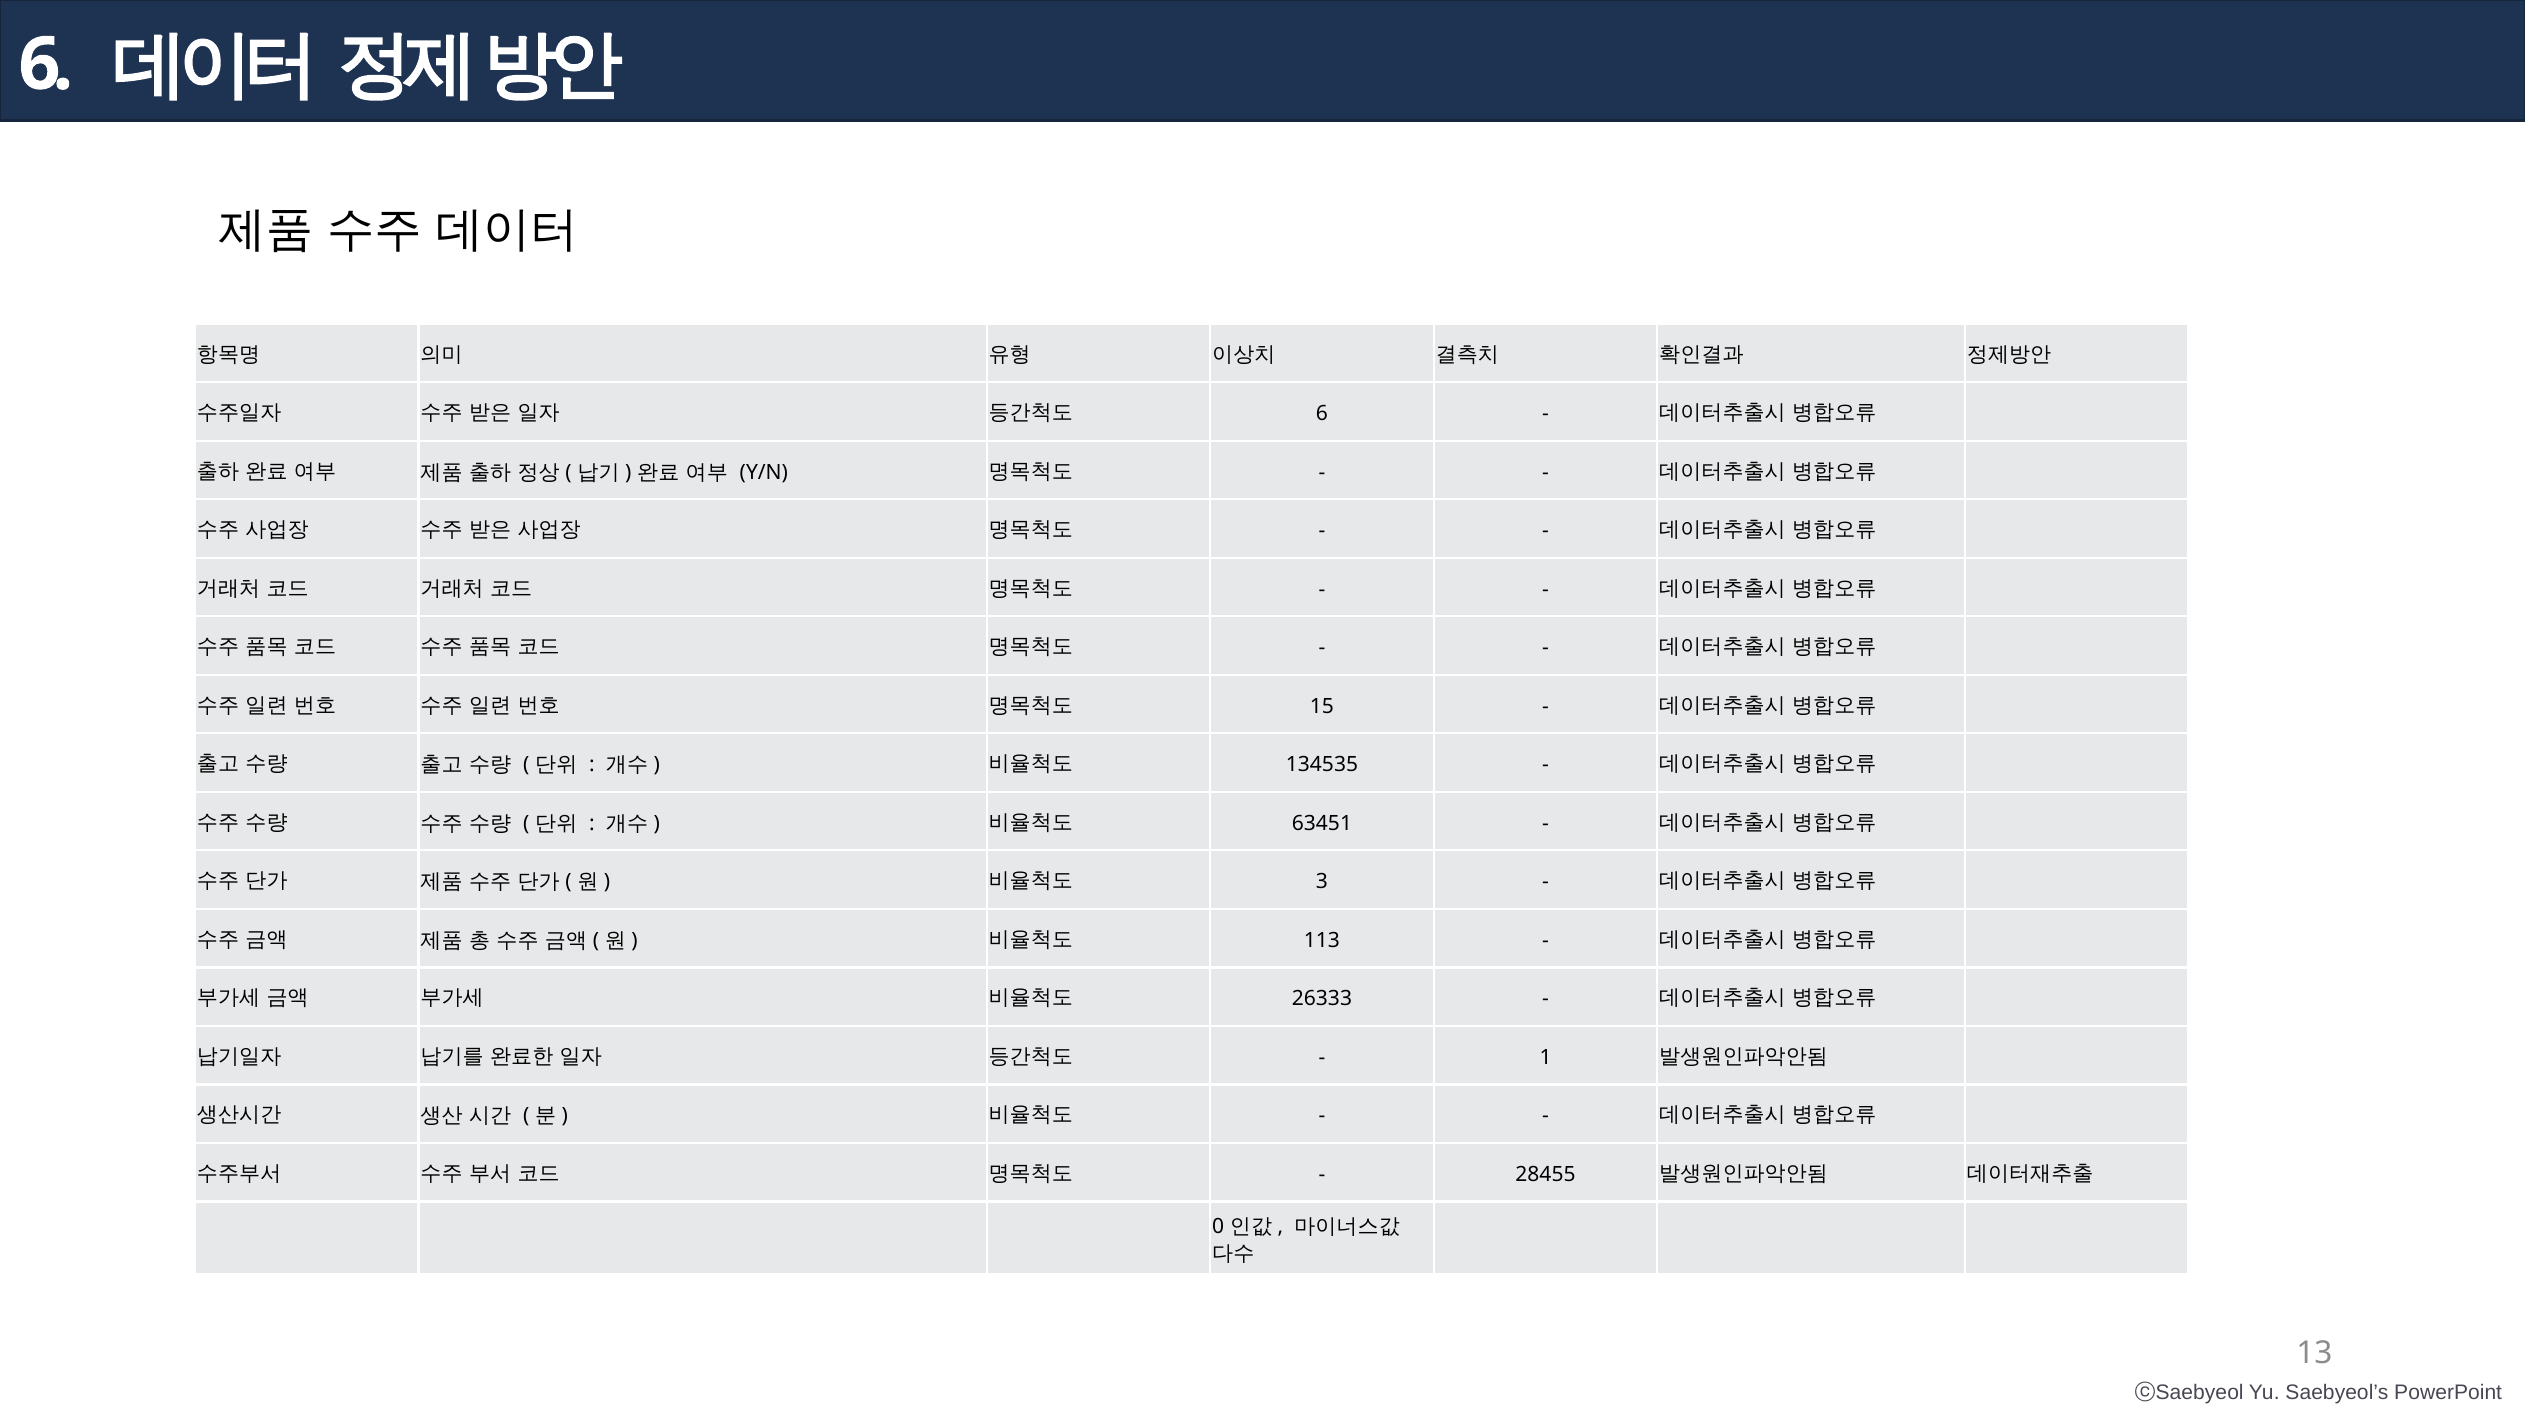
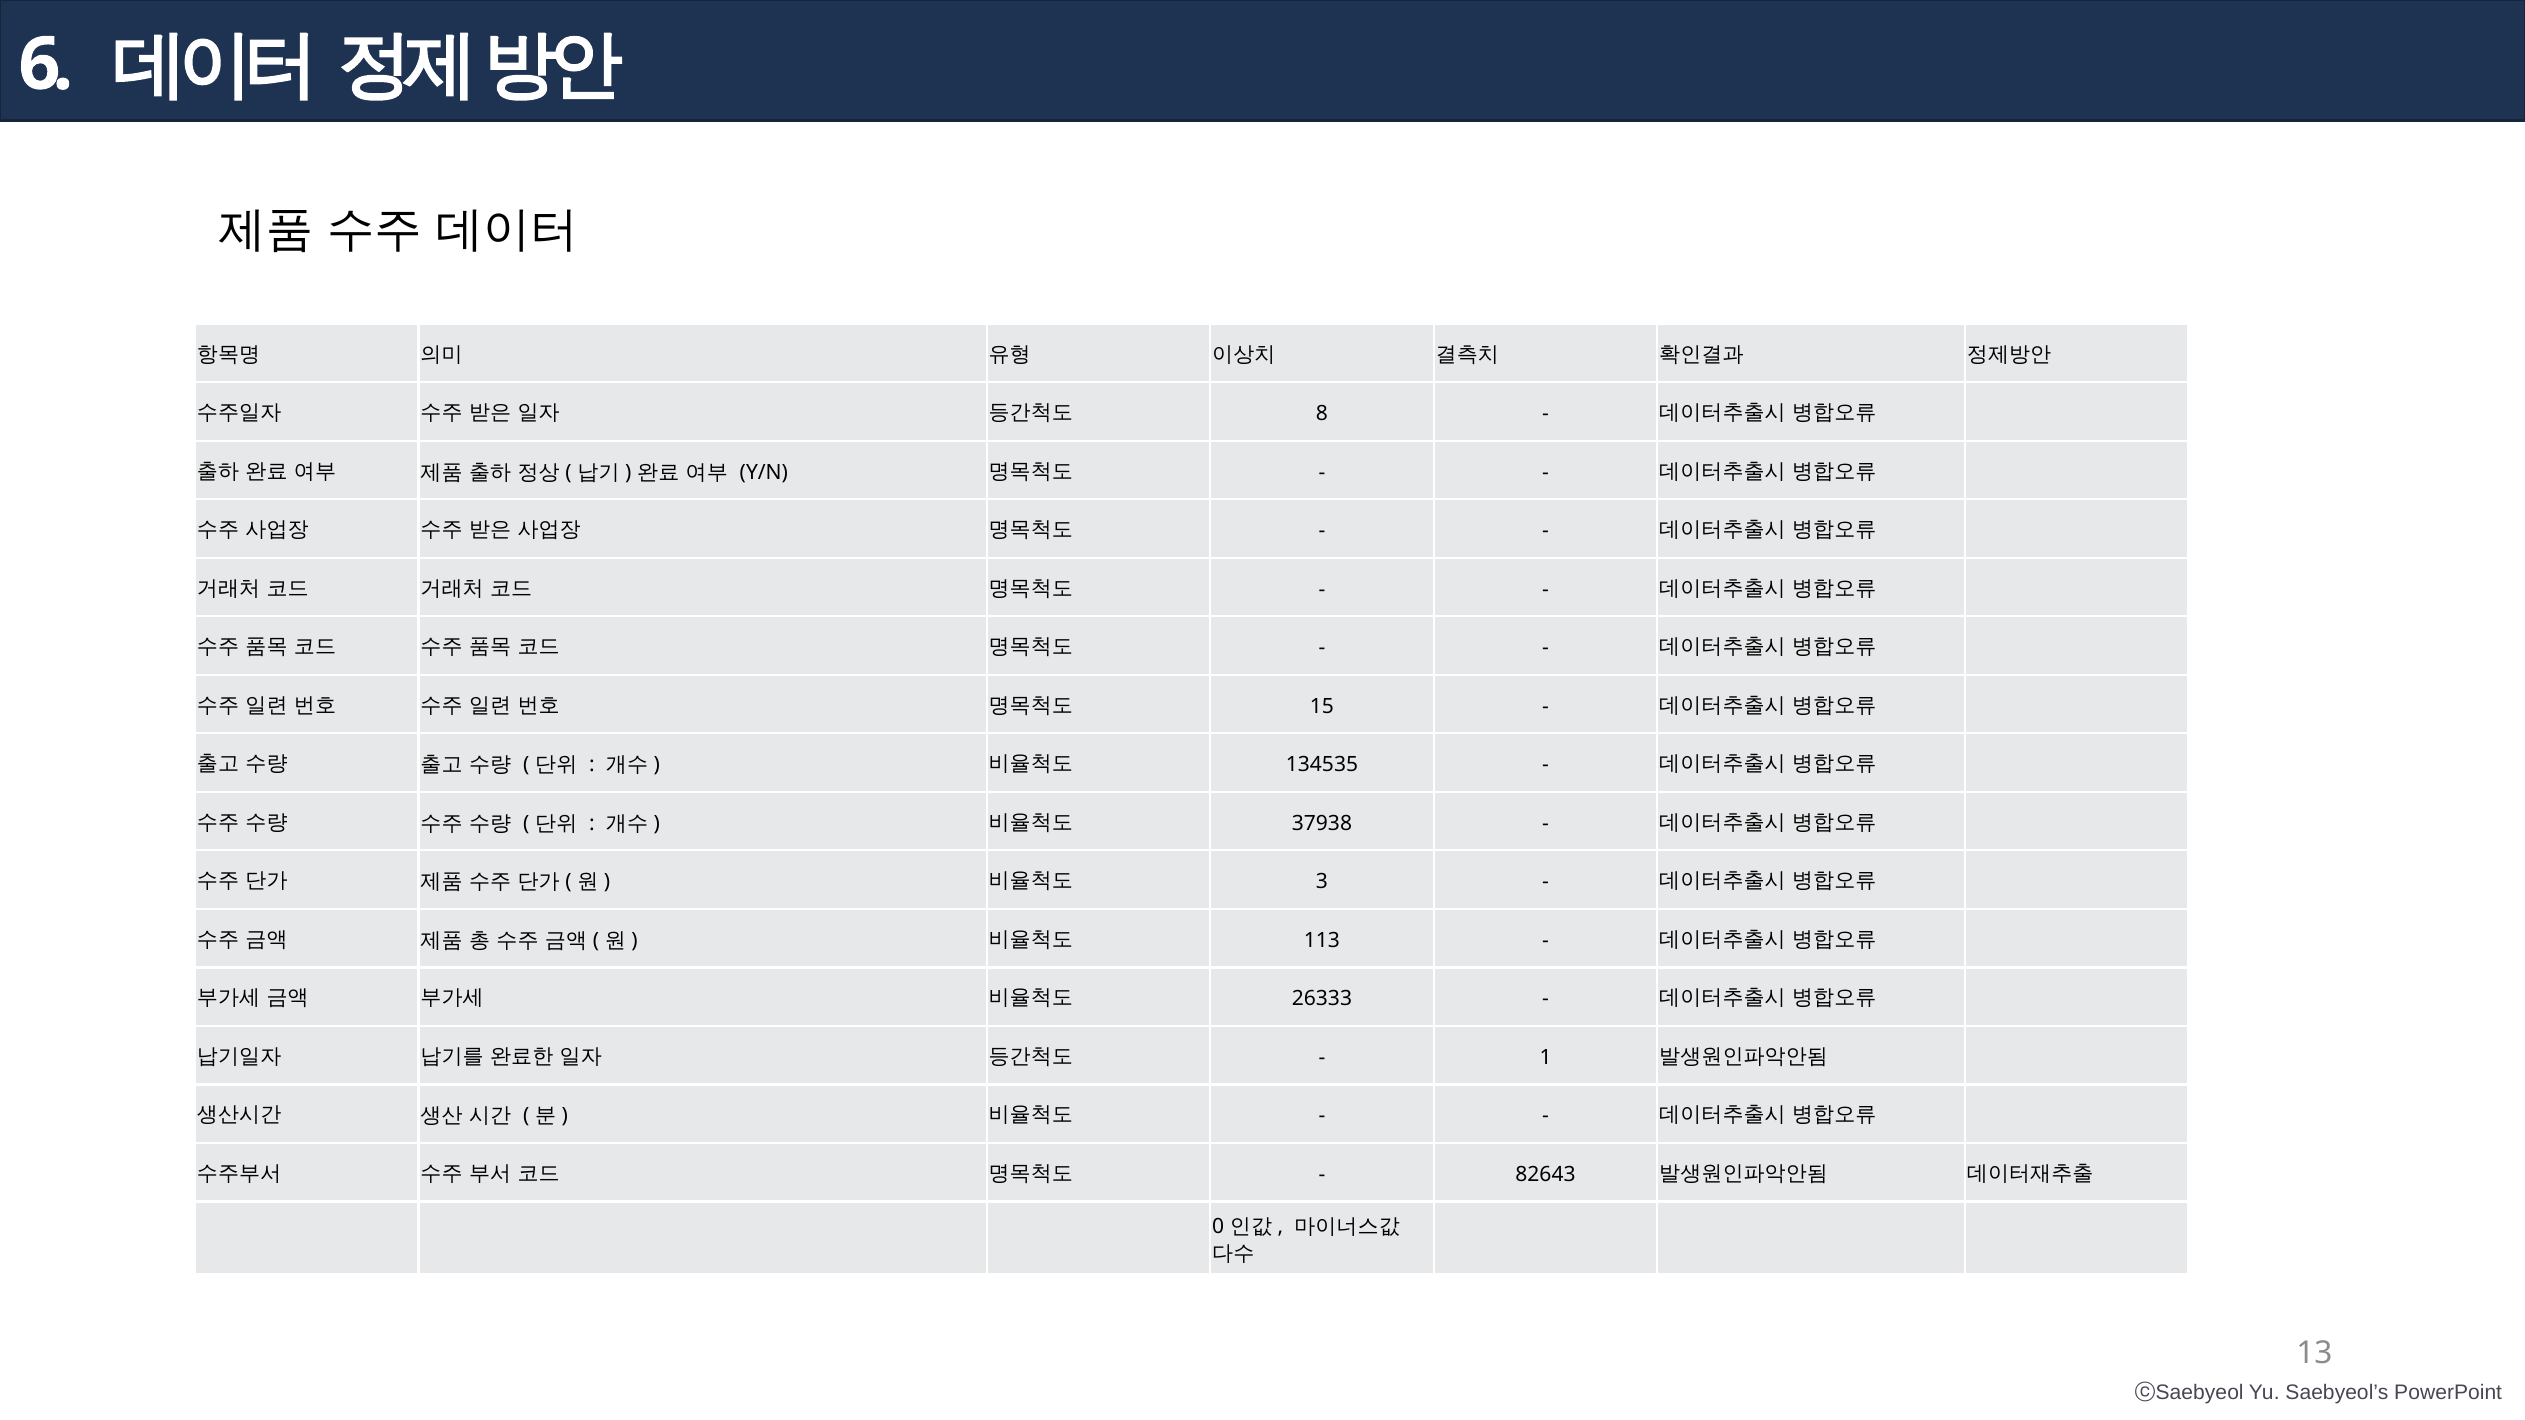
6: 6 -> 8 (1322, 414)
63451: 63451 -> 37938 (1322, 823)
28455: 28455 -> 82643 (1545, 1175)
